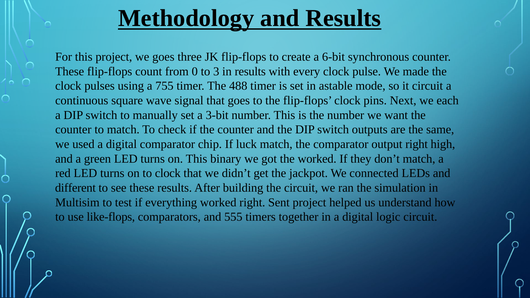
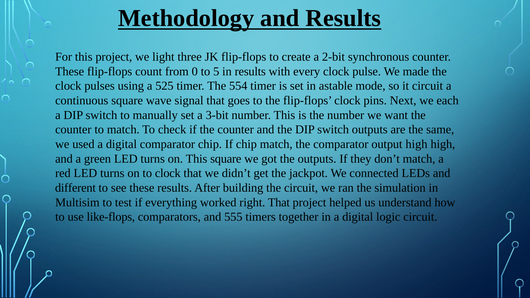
we goes: goes -> light (163, 57)
6-bit: 6-bit -> 2-bit (333, 57)
3: 3 -> 5 (216, 71)
755: 755 -> 525 (164, 86)
488: 488 -> 554 (238, 86)
If luck: luck -> chip (246, 144)
output right: right -> high (416, 144)
This binary: binary -> square (226, 159)
the worked: worked -> outputs (317, 159)
right Sent: Sent -> That (279, 202)
